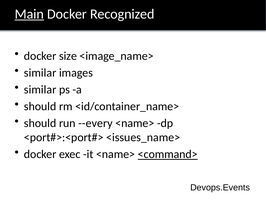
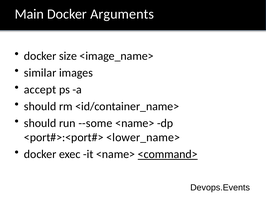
Main underline: present -> none (29, 14)
Recognized: Recognized -> Arguments (122, 14)
similar: similar -> accept (40, 89)
--every: --every -> --some (95, 123)
<issues_name>: <issues_name> -> <lower_name> (143, 137)
